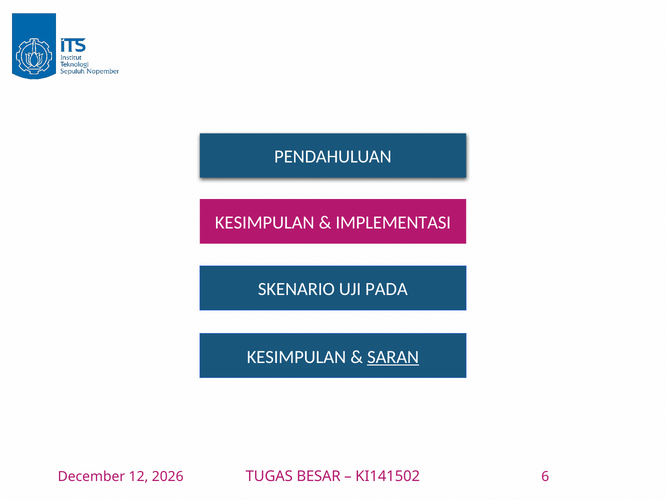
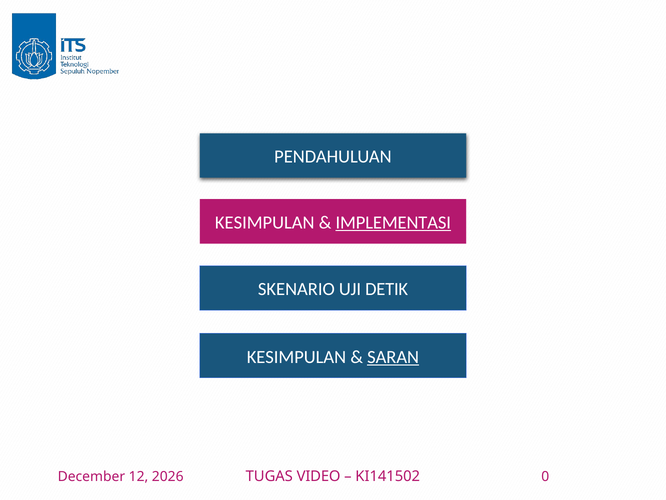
IMPLEMENTASI underline: none -> present (393, 222)
PADA: PADA -> DETIK (387, 289)
BESAR: BESAR -> VIDEO (319, 476)
6: 6 -> 0 (545, 476)
